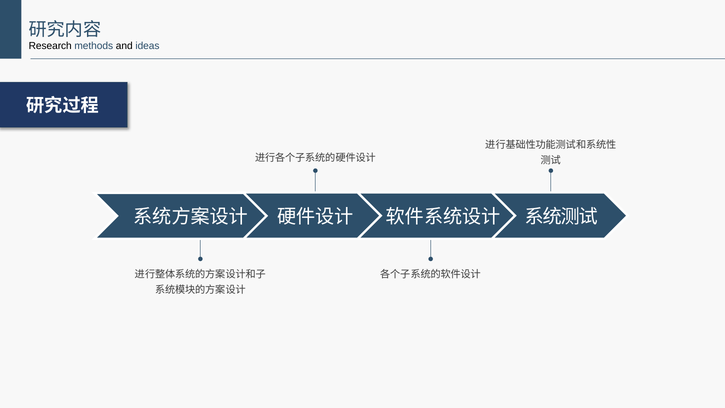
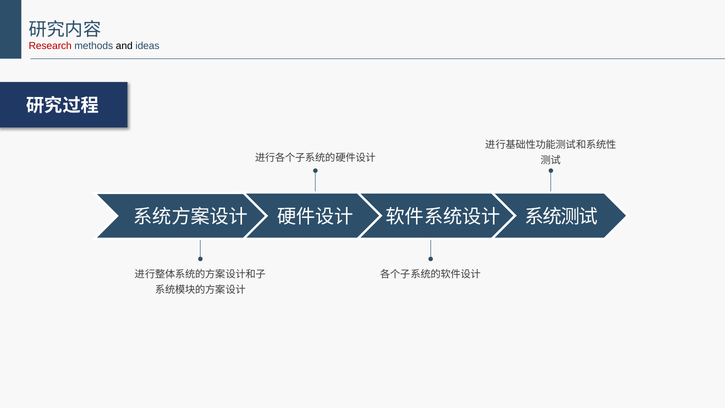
Research colour: black -> red (50, 46)
